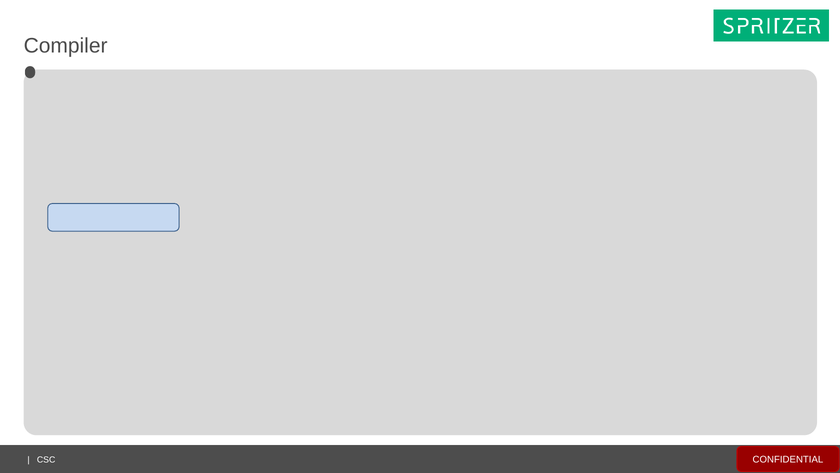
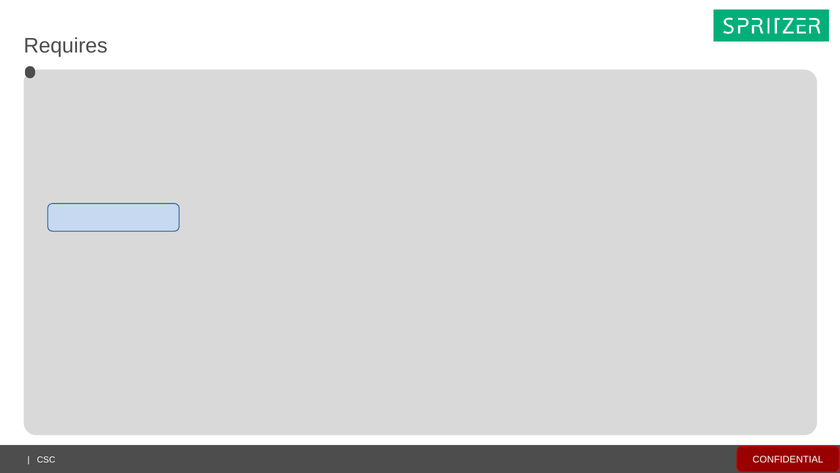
Compiler: Compiler -> Requires (66, 46)
